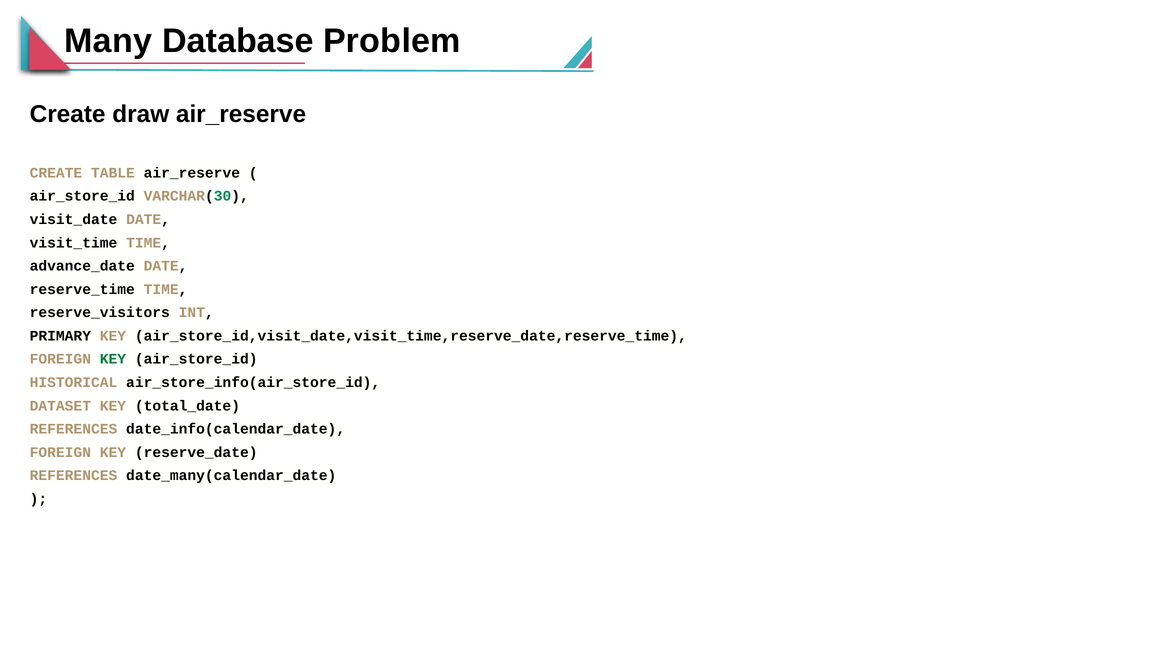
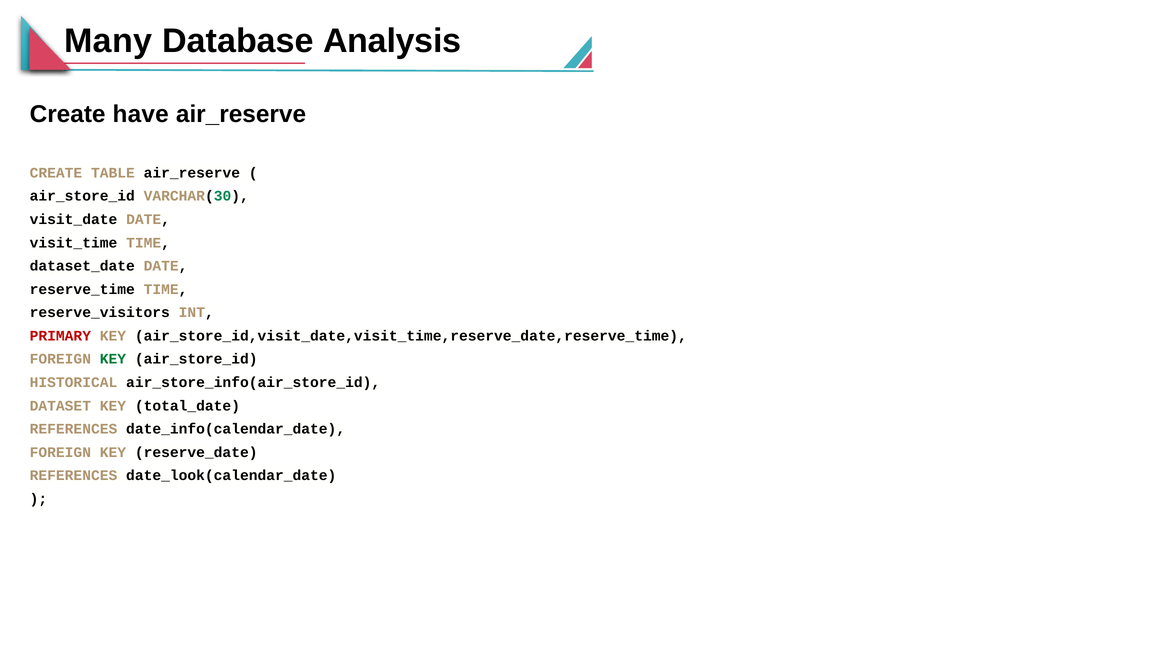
Problem: Problem -> Analysis (392, 41)
draw: draw -> have (141, 114)
advance_date: advance_date -> dataset_date (82, 266)
PRIMARY colour: black -> red (60, 336)
date_many(calendar_date: date_many(calendar_date -> date_look(calendar_date (231, 476)
